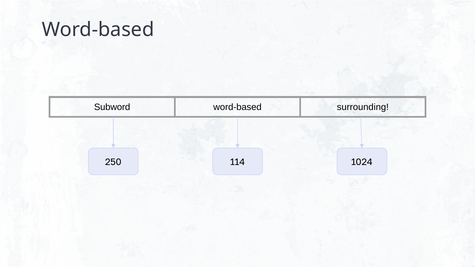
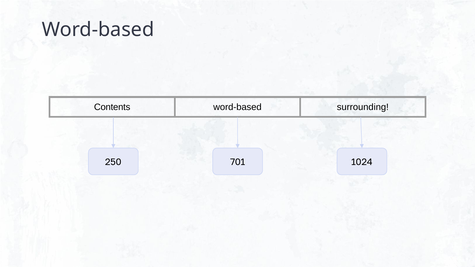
Subword: Subword -> Contents (112, 107)
114: 114 -> 701 (238, 162)
